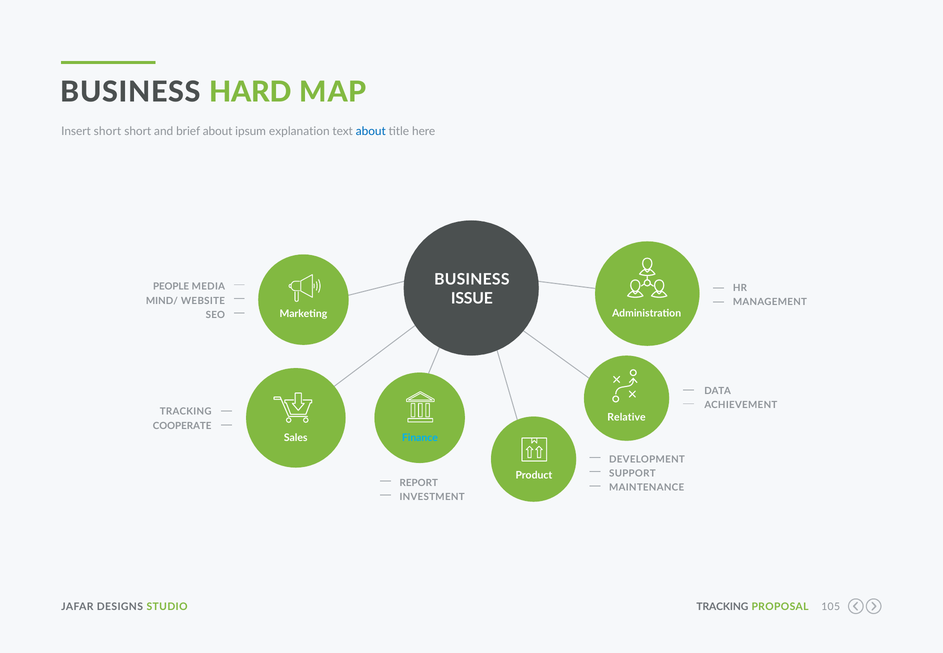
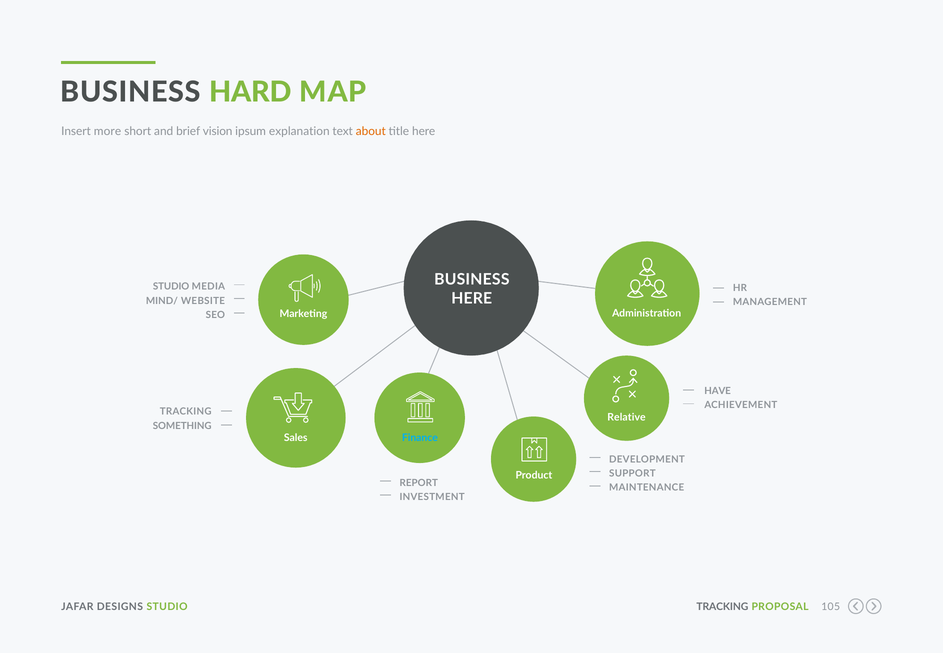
Insert short: short -> more (107, 131)
brief about: about -> vision (218, 131)
about colour: blue -> orange (371, 131)
PEOPLE: PEOPLE -> STUDIO (171, 287)
ISSUE: ISSUE -> HERE (472, 298)
DATA: DATA -> HAVE (718, 391)
COOPERATE: COOPERATE -> SOMETHING (182, 426)
